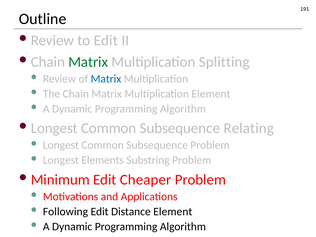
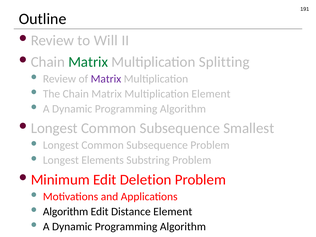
to Edit: Edit -> Will (106, 40)
Matrix colour: blue -> purple (106, 79)
Relating: Relating -> Smallest (249, 128)
Cheaper: Cheaper -> Deletion (146, 180)
Following: Following -> Algorithm (66, 212)
